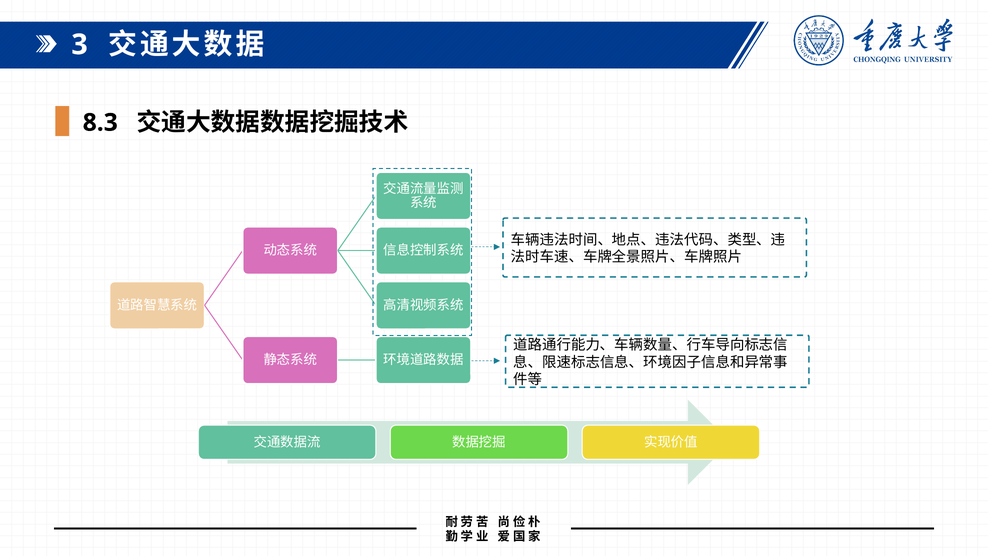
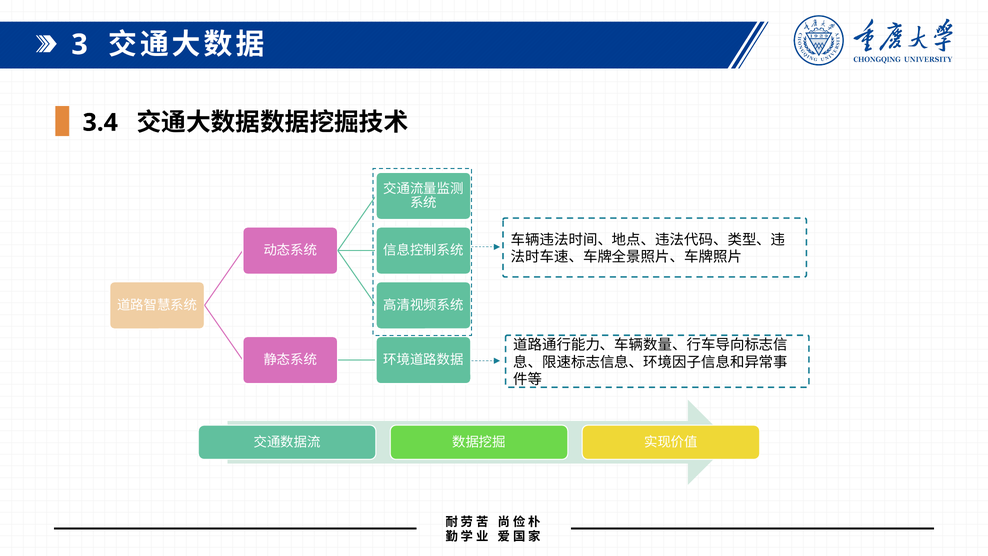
8.3: 8.3 -> 3.4 (100, 123)
